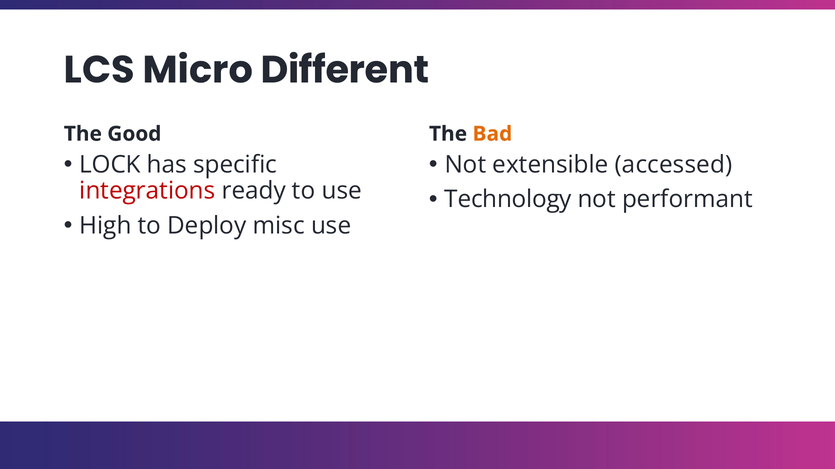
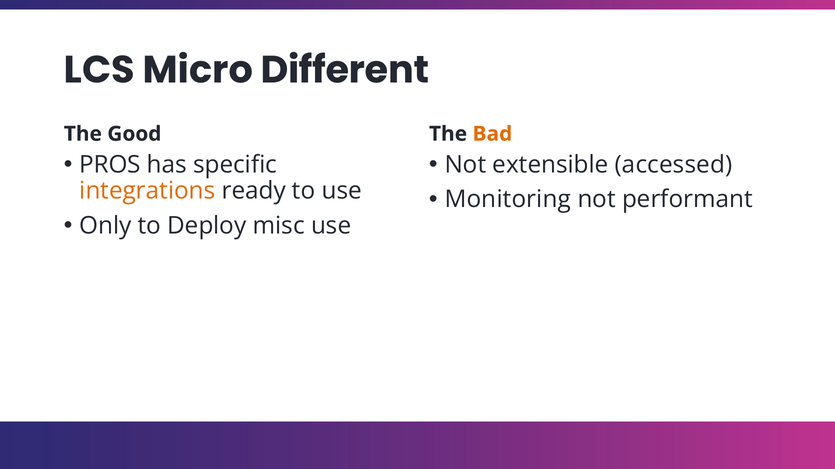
LOCK: LOCK -> PROS (110, 165)
integrations colour: red -> orange (147, 191)
Technology: Technology -> Monitoring (508, 200)
High: High -> Only (105, 226)
